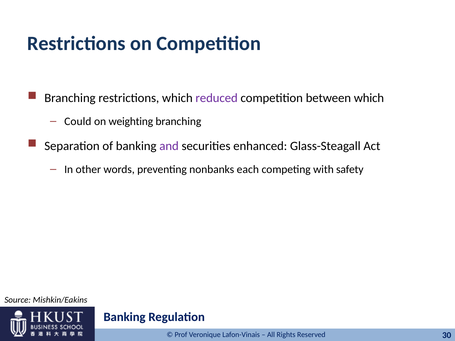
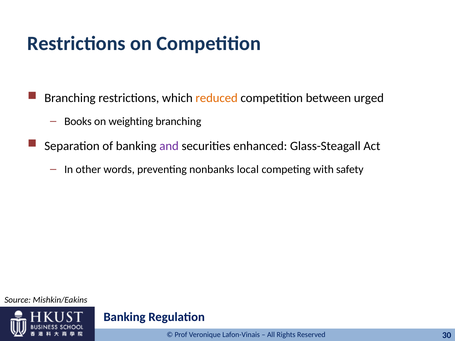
reduced colour: purple -> orange (217, 98)
between which: which -> urged (369, 98)
Could: Could -> Books (78, 121)
each: each -> local (248, 169)
